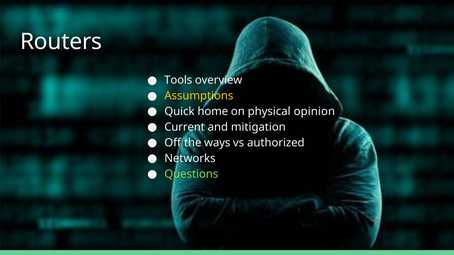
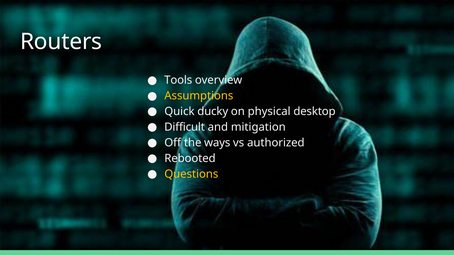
home: home -> ducky (213, 112)
opinion: opinion -> desktop (314, 112)
Current: Current -> Difficult (185, 127)
Networks: Networks -> Rebooted (190, 159)
Questions colour: light green -> yellow (191, 174)
